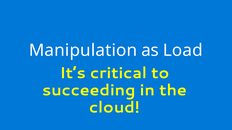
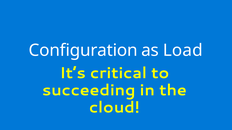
Manipulation: Manipulation -> Configuration (83, 51)
